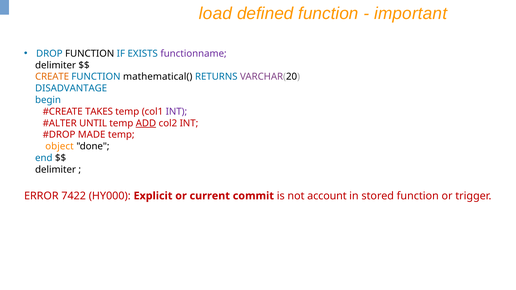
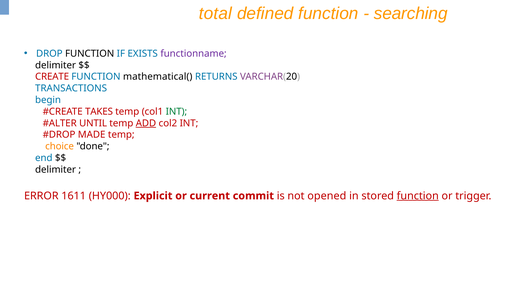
load: load -> total (215, 13)
important: important -> searching (411, 13)
CREATE colour: orange -> red (52, 77)
DISADVANTAGE: DISADVANTAGE -> TRANSACTIONS (71, 88)
INT colour: purple -> green (176, 112)
object: object -> choice (60, 147)
7422: 7422 -> 1611 (74, 196)
account: account -> opened (327, 196)
function underline: none -> present (418, 196)
